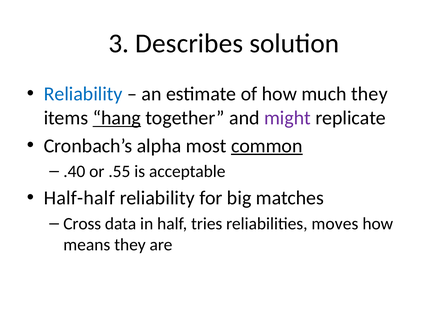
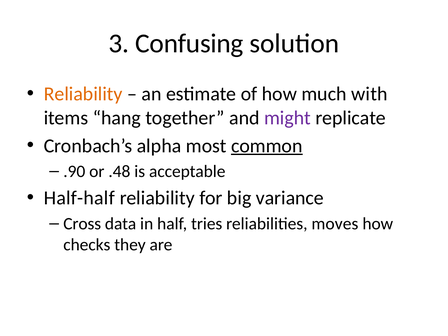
Describes: Describes -> Confusing (189, 43)
Reliability colour: blue -> orange (83, 94)
much they: they -> with (369, 94)
hang underline: present -> none (117, 118)
.40: .40 -> .90 (74, 171)
.55: .55 -> .48 (119, 171)
matches: matches -> variance (290, 198)
means: means -> checks (87, 245)
